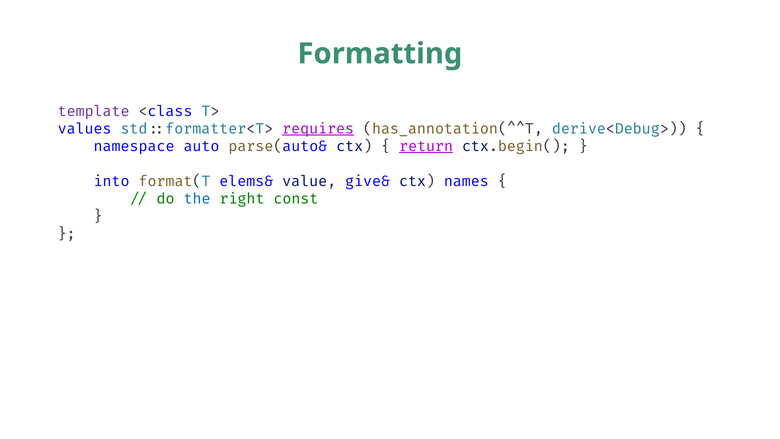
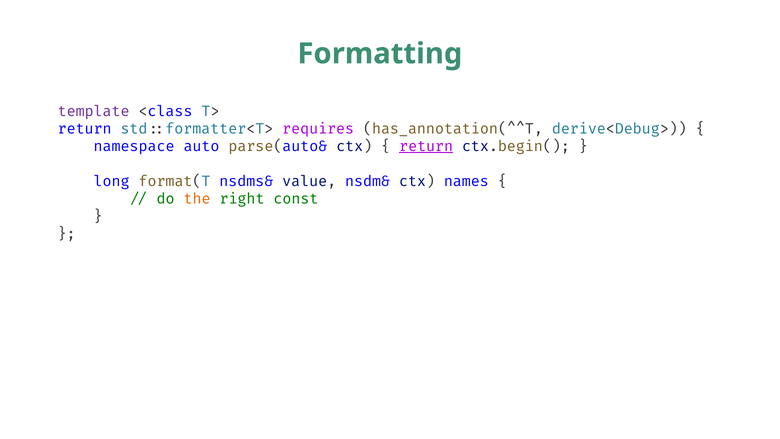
values: values -> return (85, 129)
requires underline: present -> none (318, 129)
into: into -> long (112, 181)
elems&: elems& -> nsdms& (246, 181)
give&: give& -> nsdm& (368, 181)
the colour: blue -> orange (197, 199)
